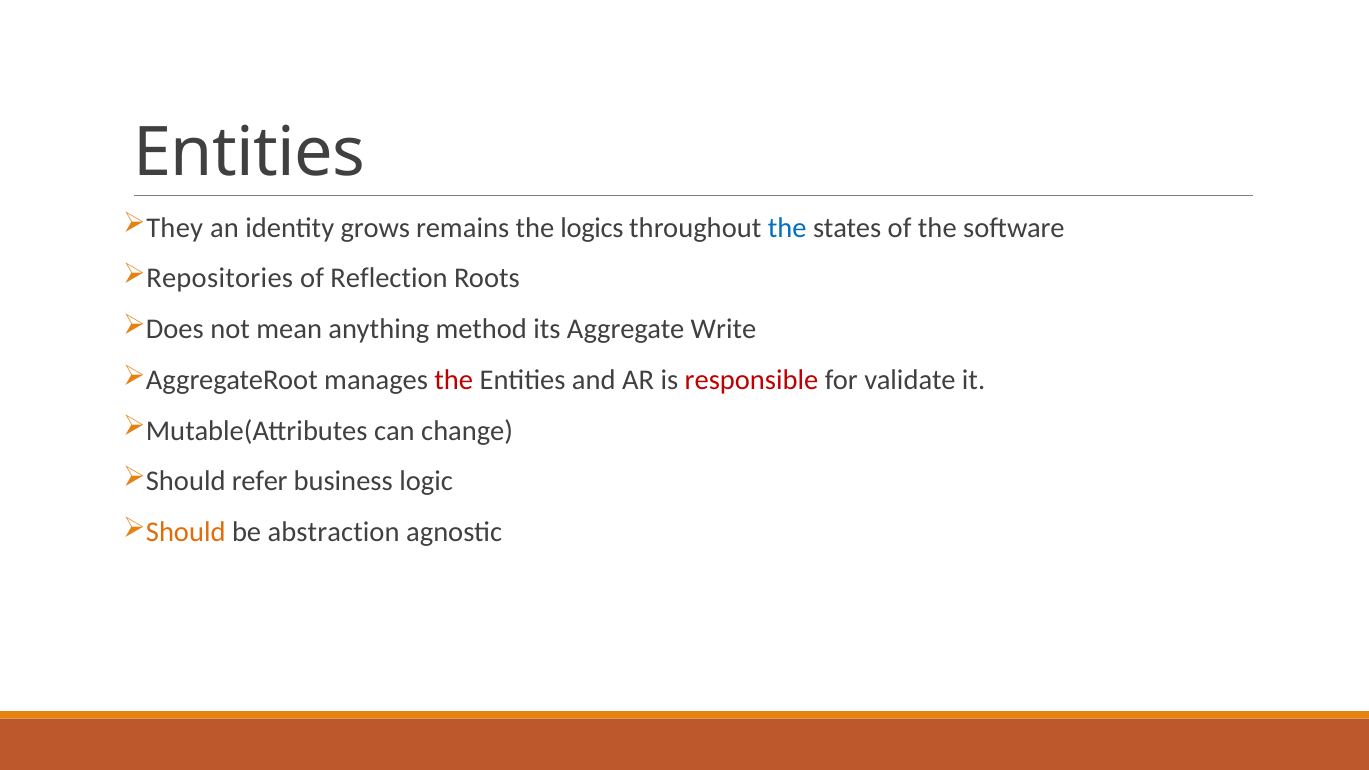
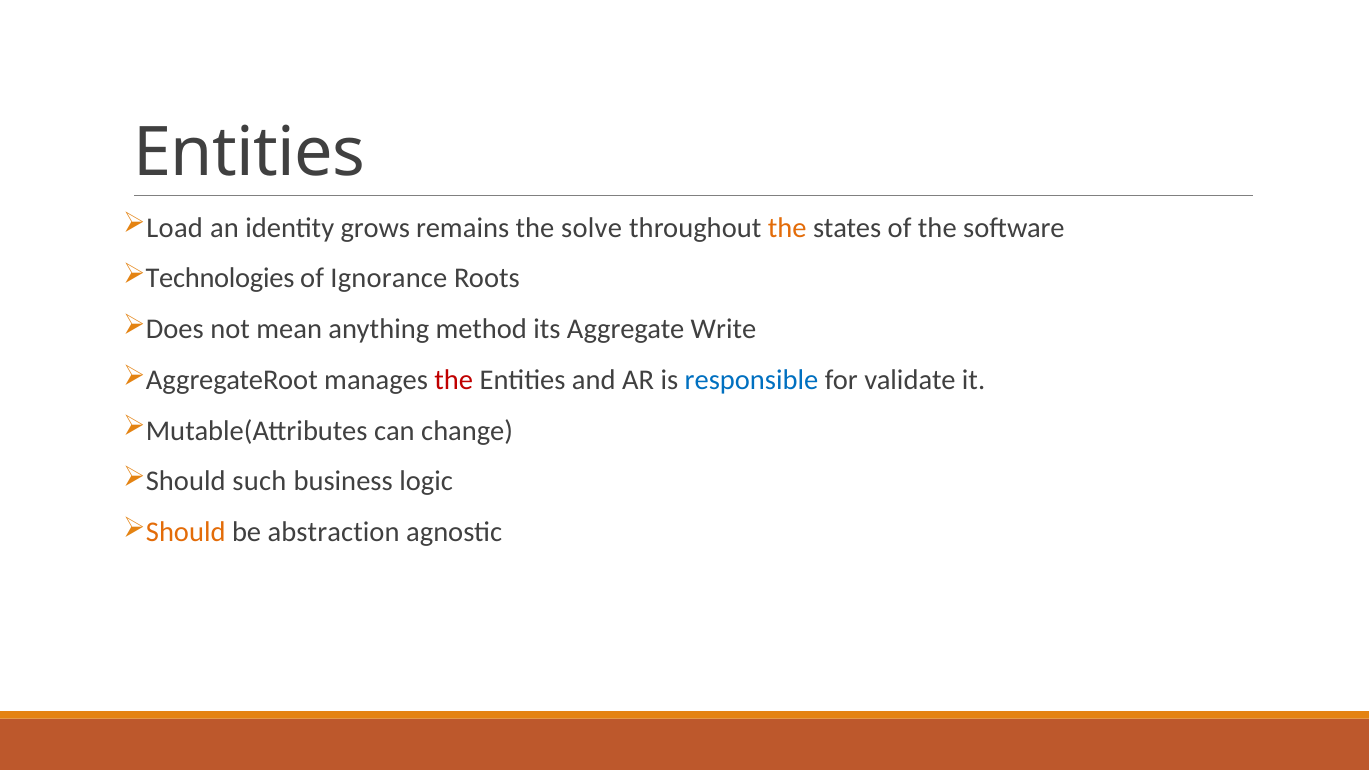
They: They -> Load (175, 228)
logics: logics -> solve (592, 228)
the colour: blue -> orange (787, 228)
Repositories: Repositories -> Technologies (220, 278)
Reflection: Reflection -> Ignorance (389, 278)
responsible colour: red -> blue (752, 380)
refer: refer -> such (259, 481)
